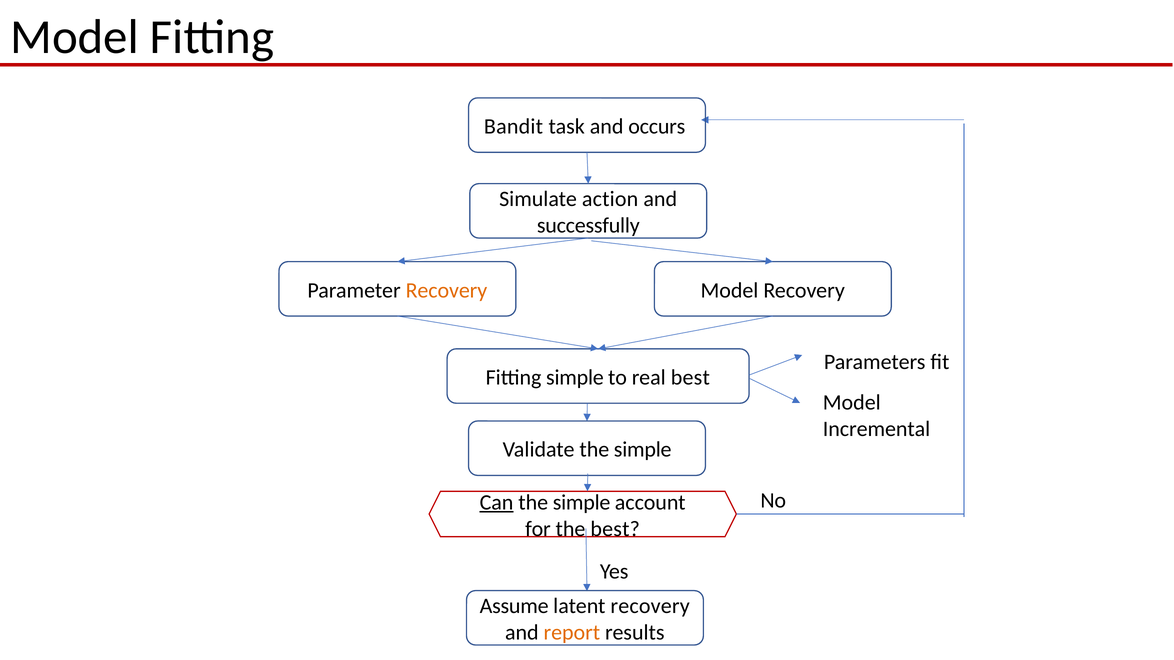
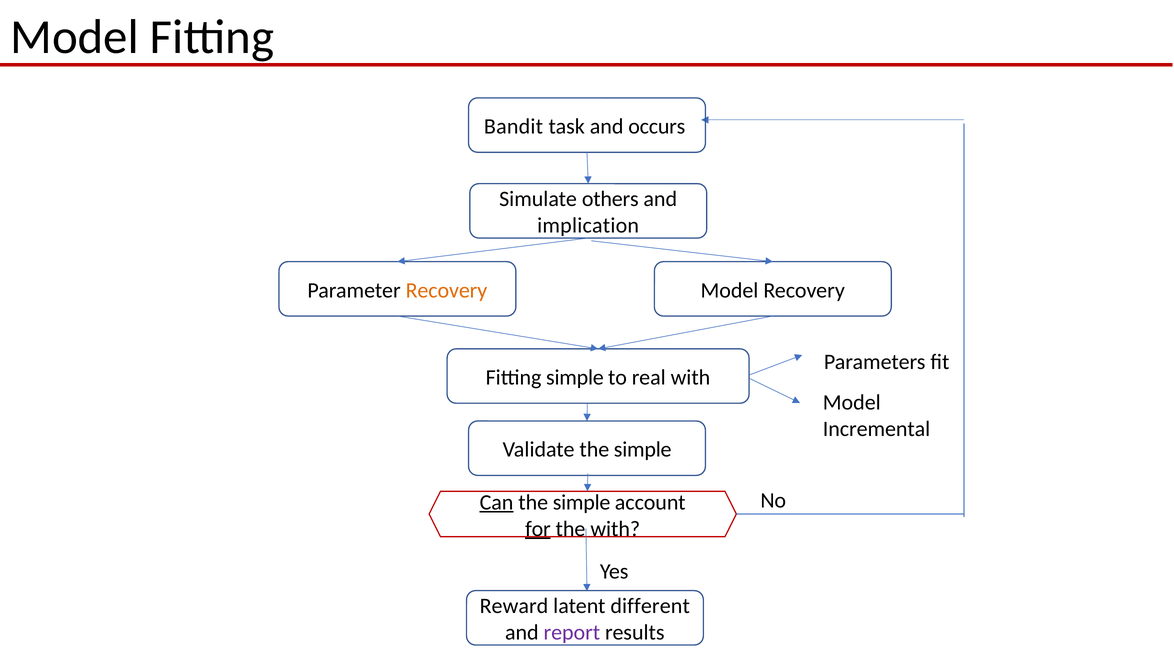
action: action -> others (610, 199)
successfully: successfully -> implication (588, 226)
real best: best -> with (690, 378)
for underline: none -> present (538, 529)
the best: best -> with (615, 529)
Assume: Assume -> Reward (514, 606)
latent recovery: recovery -> different (650, 606)
report colour: orange -> purple (572, 633)
